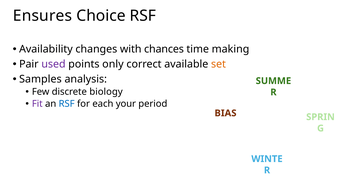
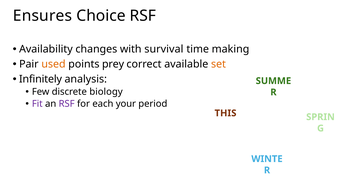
chances: chances -> survival (164, 49)
used colour: purple -> orange (53, 64)
only: only -> prey (113, 64)
Samples: Samples -> Infinitely (41, 79)
RSF colour: blue -> purple (67, 104)
BIAS: BIAS -> THIS (226, 113)
